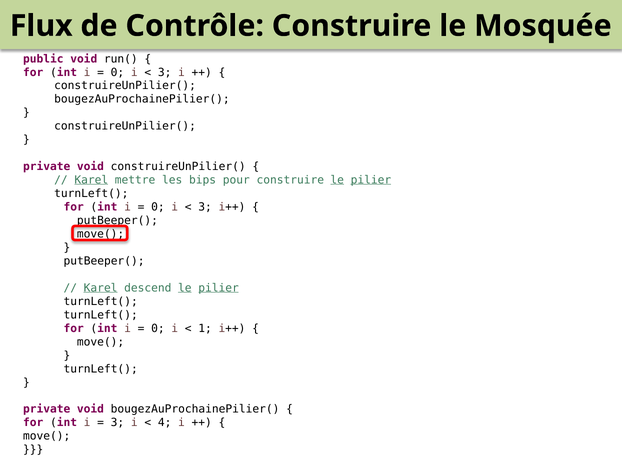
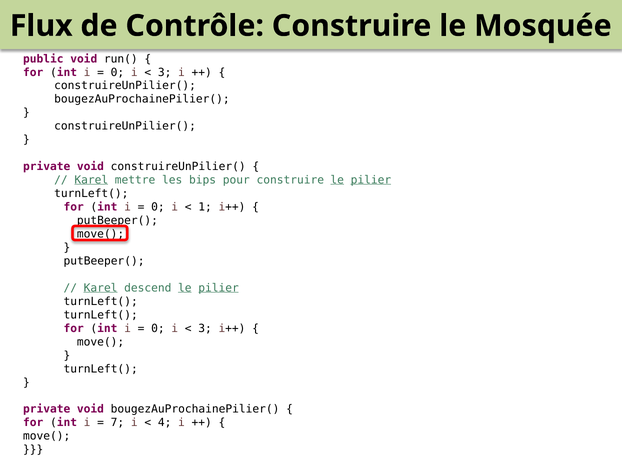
3: 3 -> 1 (205, 207)
1: 1 -> 3 (205, 329)
3: 3 -> 7 (117, 423)
